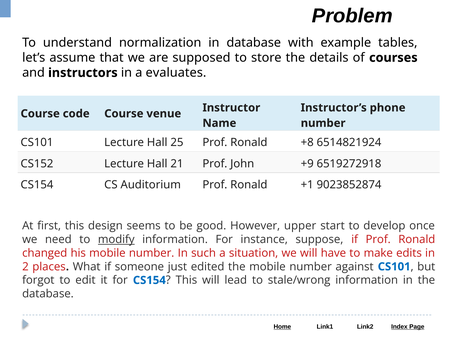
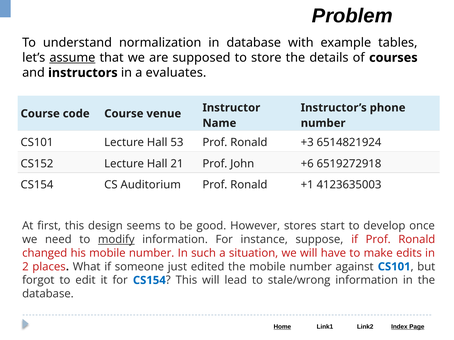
assume underline: none -> present (72, 58)
25: 25 -> 53 (177, 143)
+8: +8 -> +3 (307, 143)
+9: +9 -> +6 (307, 164)
9023852874: 9023852874 -> 4123635003 (349, 185)
upper: upper -> stores (300, 226)
